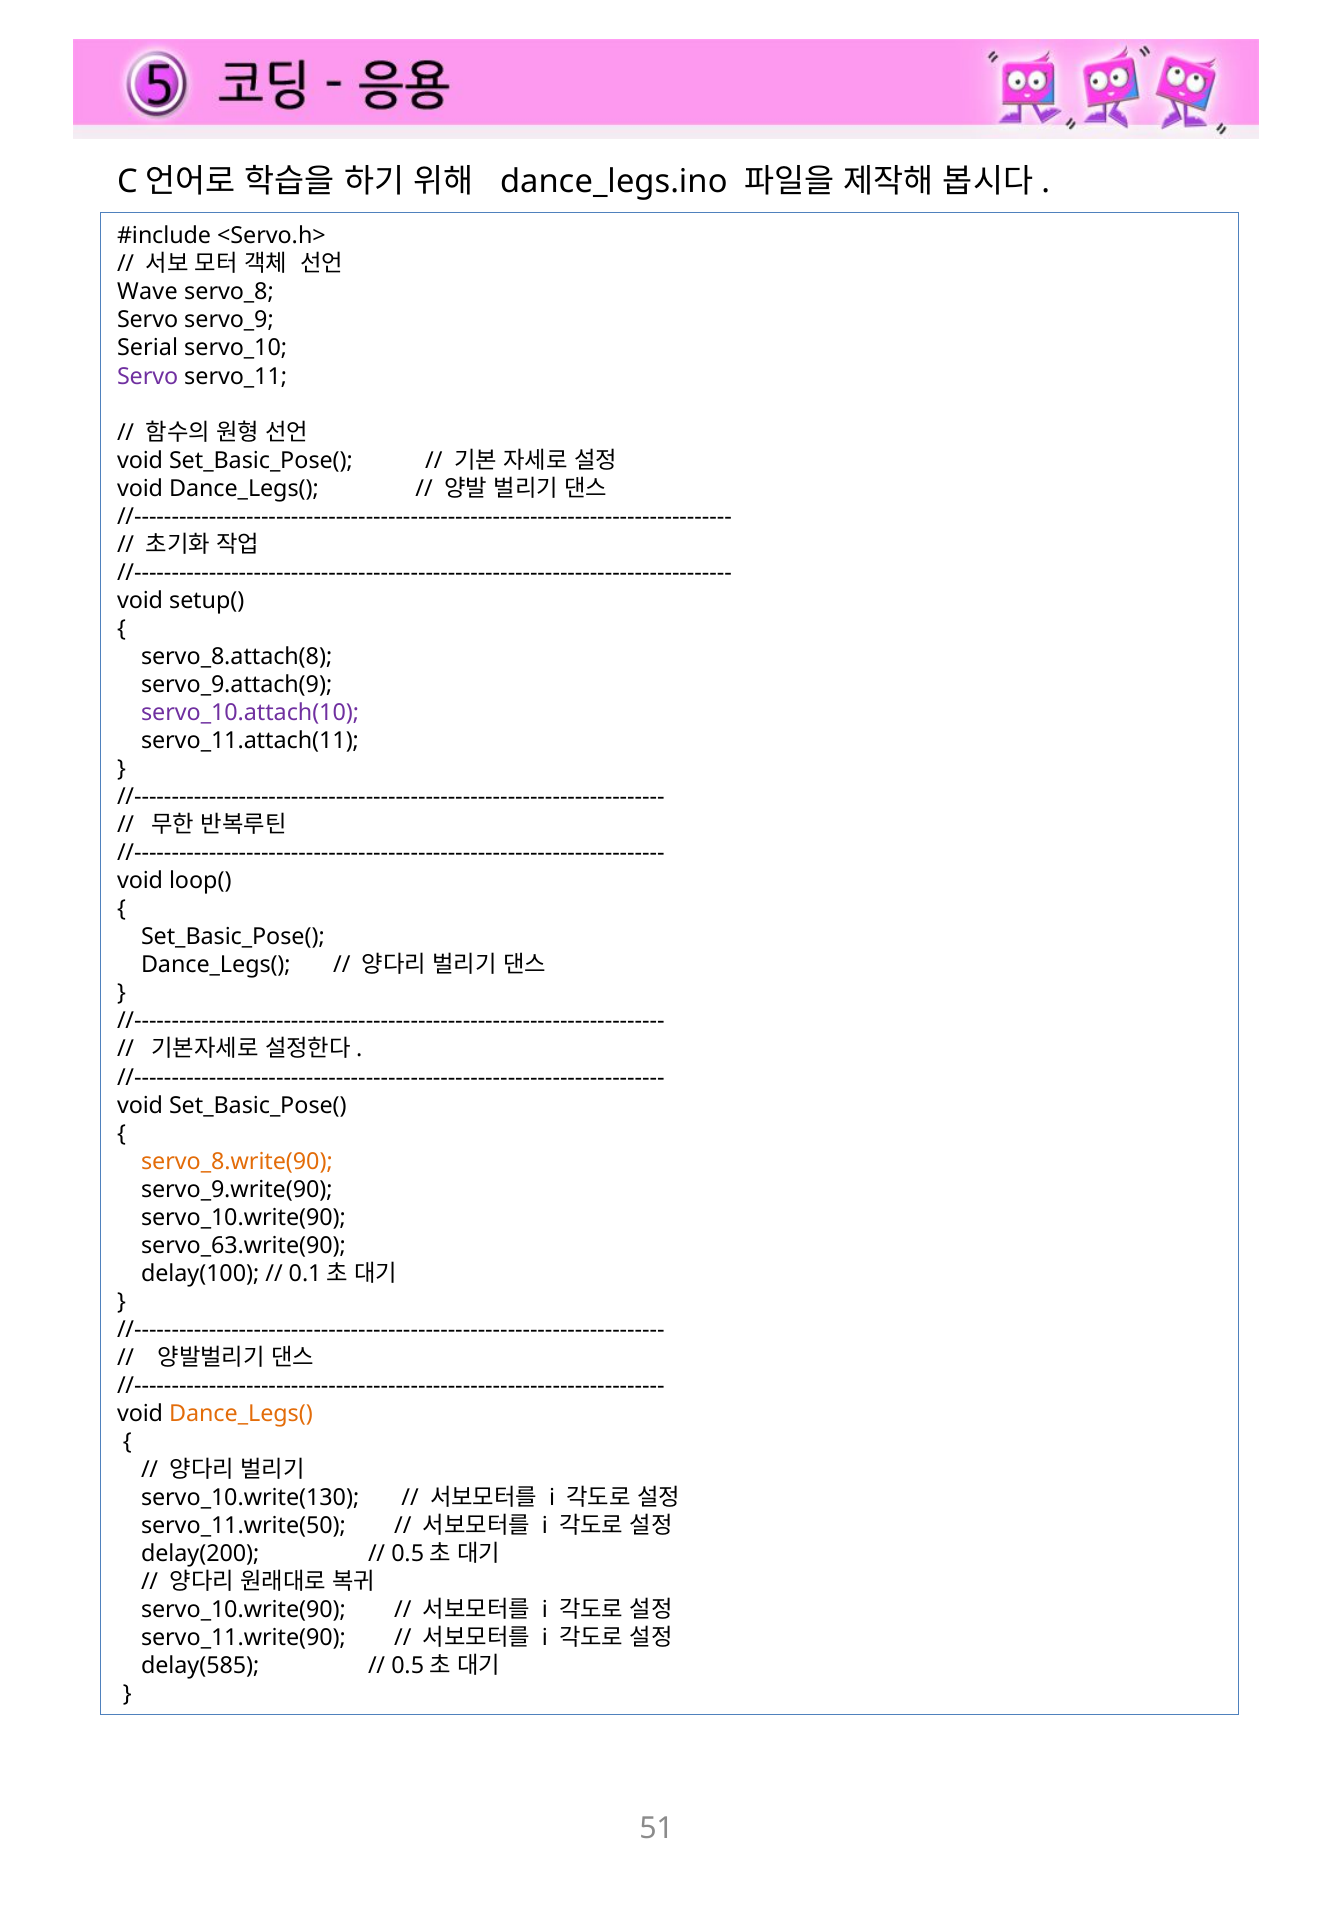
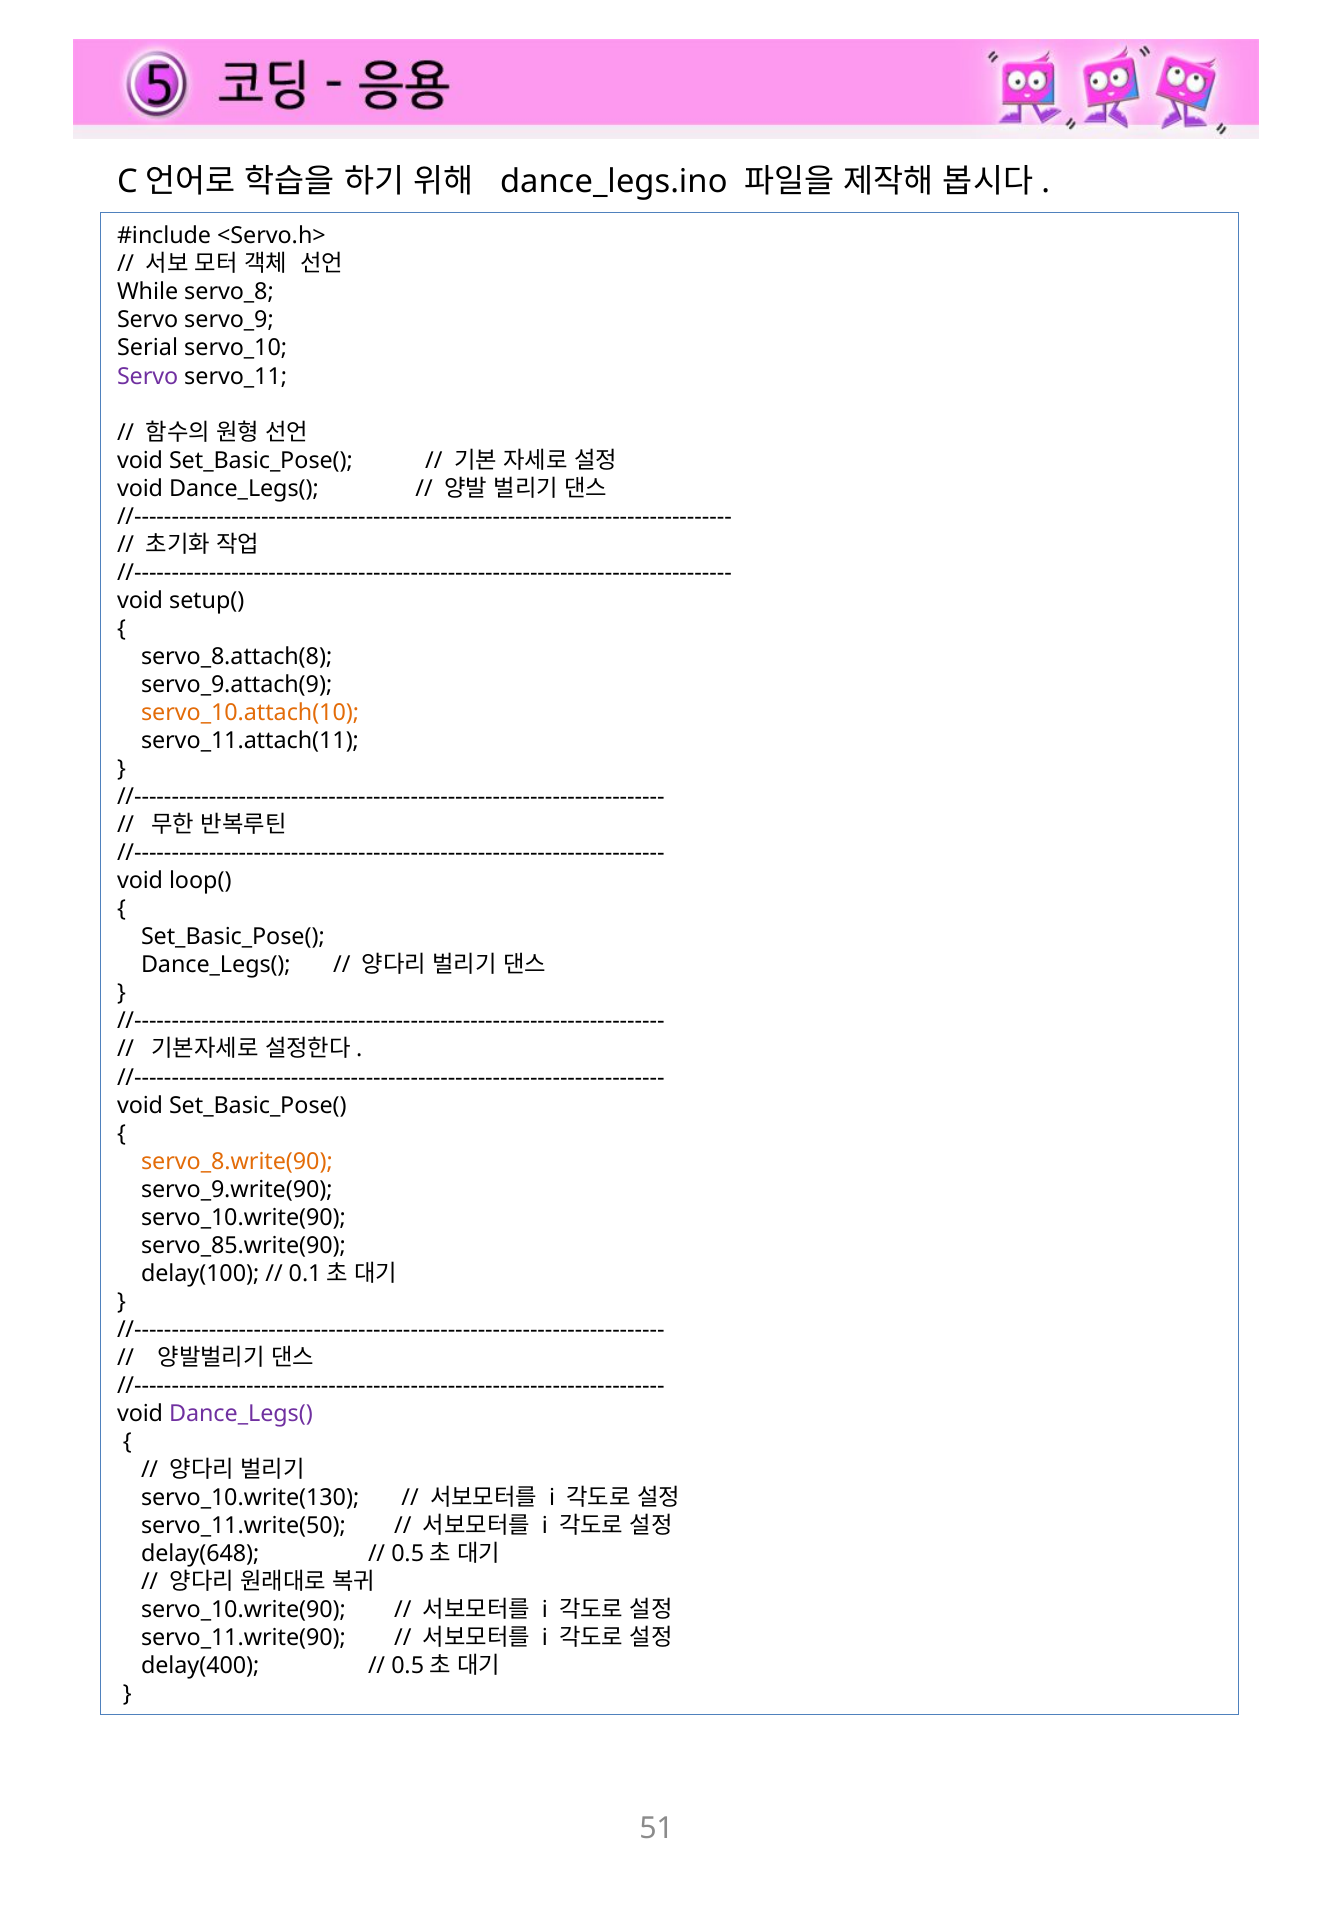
Wave: Wave -> While (148, 292)
servo_10.attach(10 colour: purple -> orange (250, 713)
servo_63.write(90: servo_63.write(90 -> servo_85.write(90 (244, 1246)
Dance_Legs( colour: orange -> purple (241, 1414)
delay(200: delay(200 -> delay(648 (200, 1554)
delay(585: delay(585 -> delay(400 (200, 1666)
